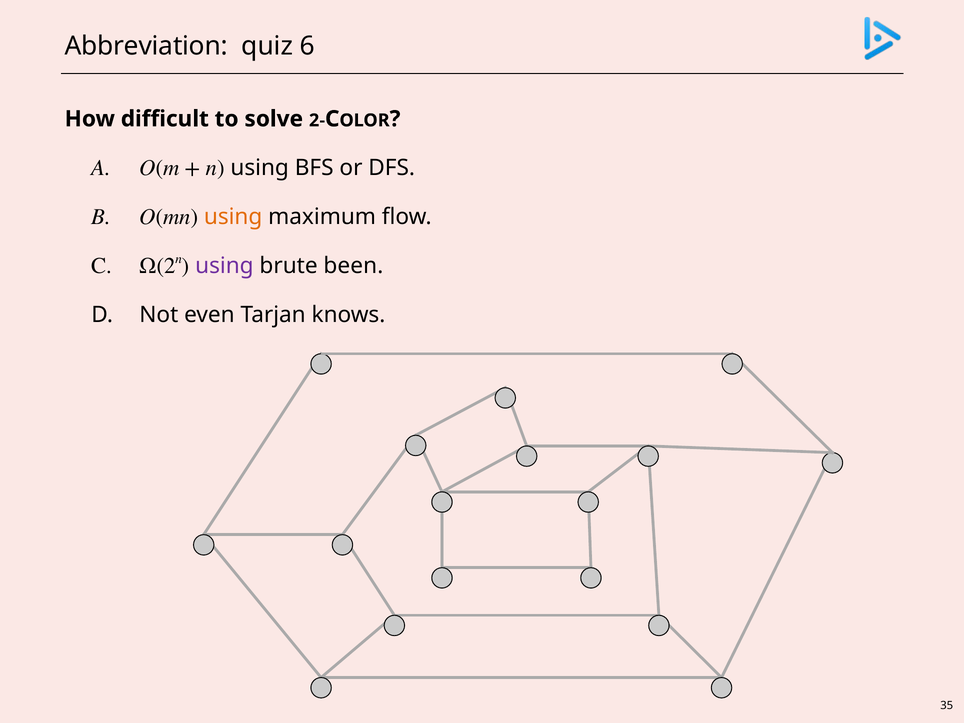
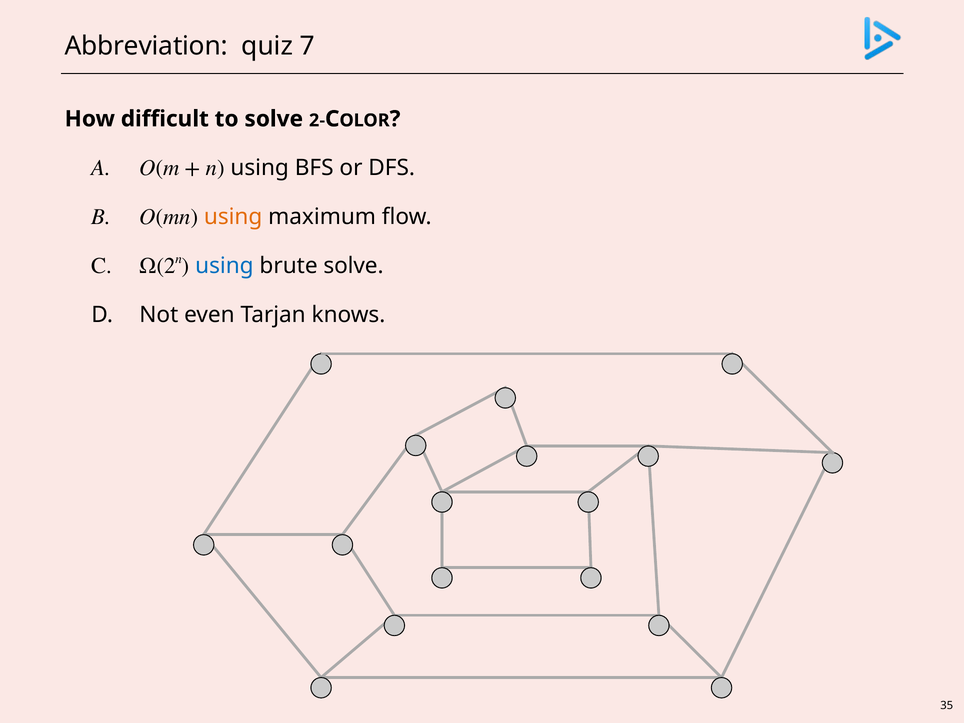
6: 6 -> 7 (307, 46)
using colour: purple -> blue (224, 266)
brute been: been -> solve (354, 266)
